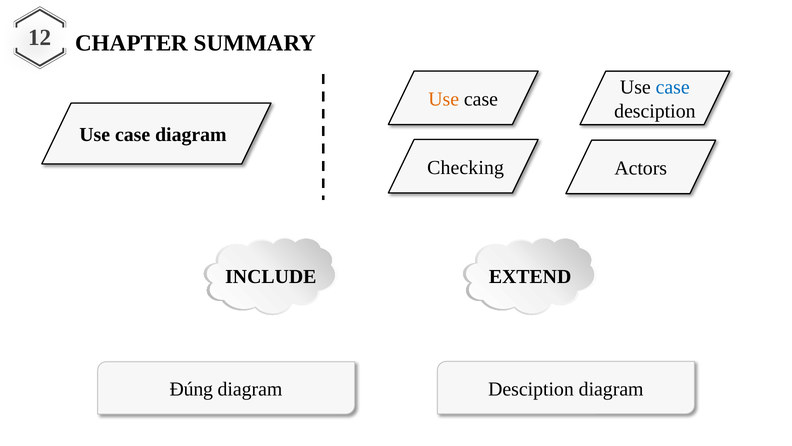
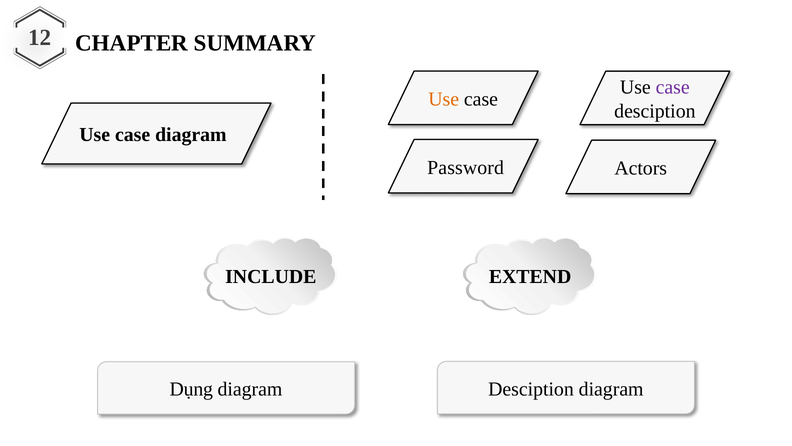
case colour: blue -> purple (673, 87)
Checking: Checking -> Password (466, 167)
Đúng: Đúng -> Dụng (191, 389)
